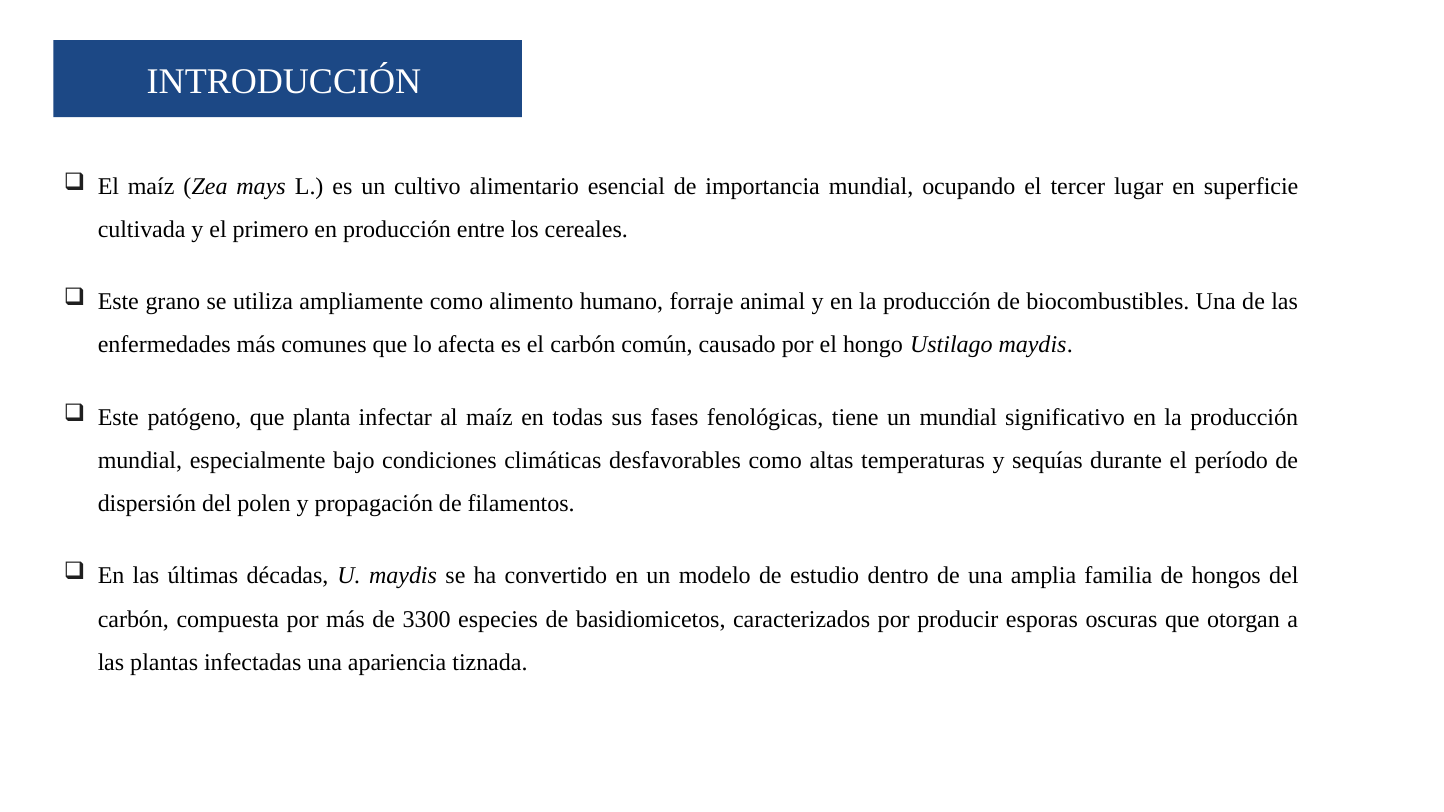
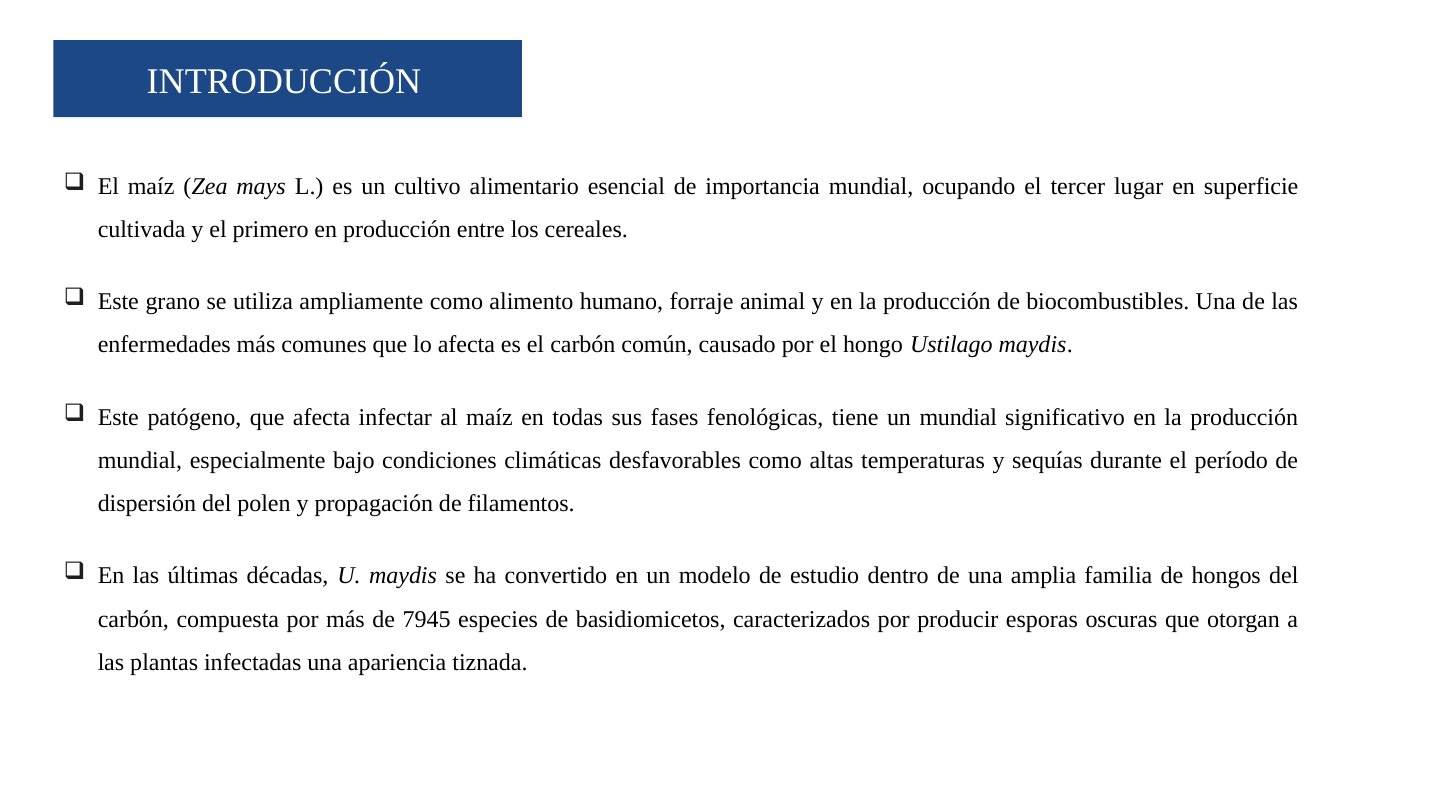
que planta: planta -> afecta (322, 417)
3300: 3300 -> 7945 (427, 619)
